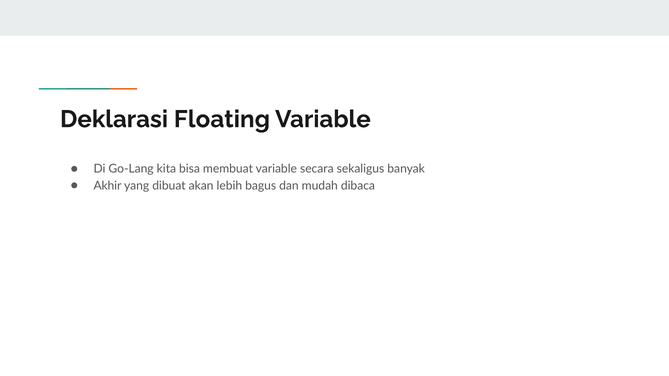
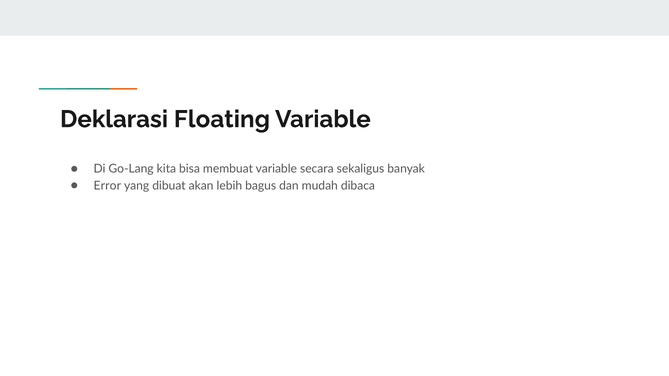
Akhir: Akhir -> Error (107, 186)
